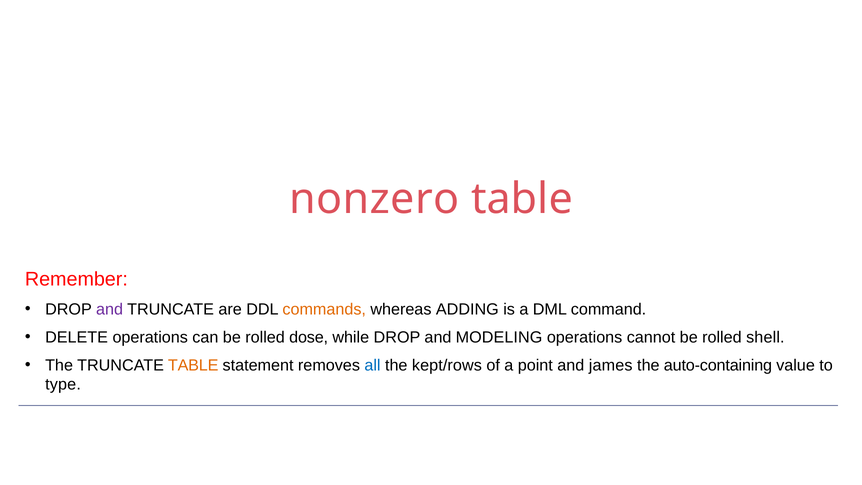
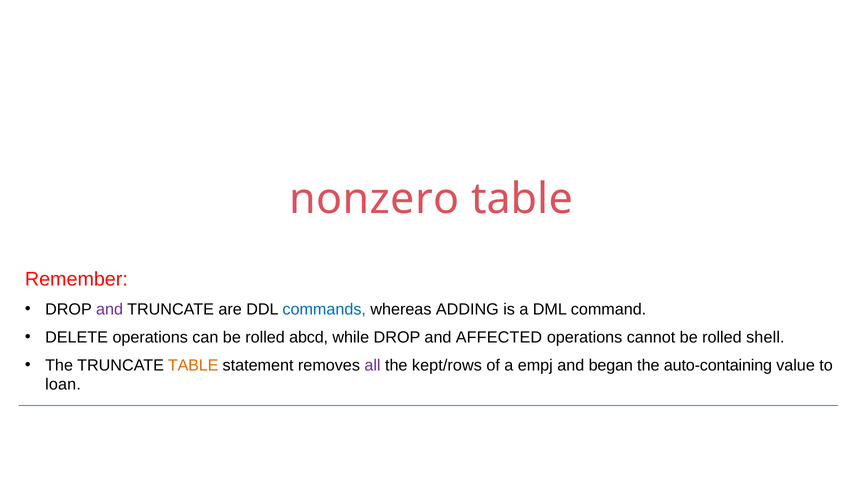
commands colour: orange -> blue (324, 309)
dose: dose -> abcd (309, 337)
MODELING: MODELING -> AFFECTED (499, 337)
all colour: blue -> purple (372, 365)
point: point -> empj (535, 365)
james: james -> began (611, 365)
type: type -> loan (63, 384)
